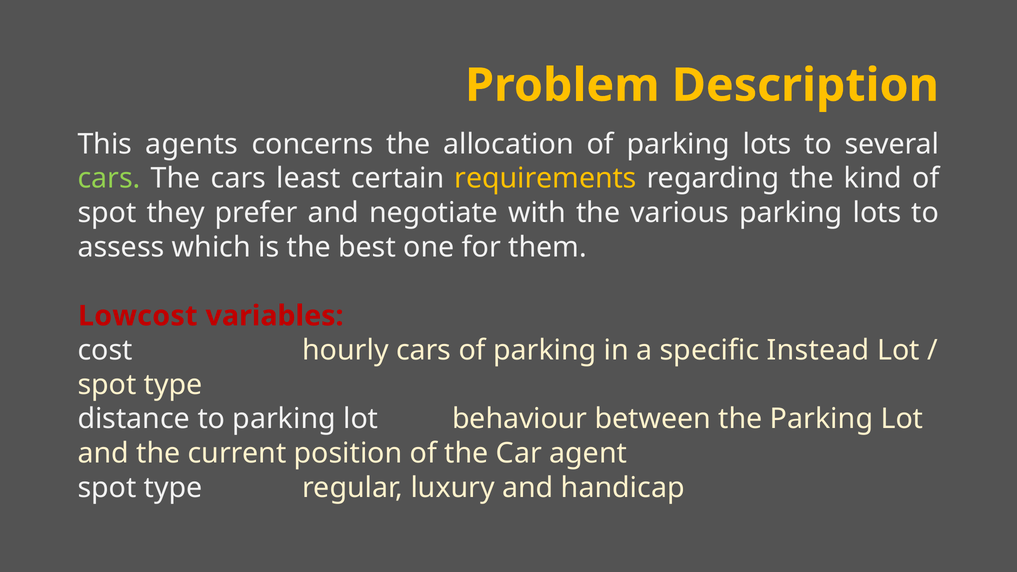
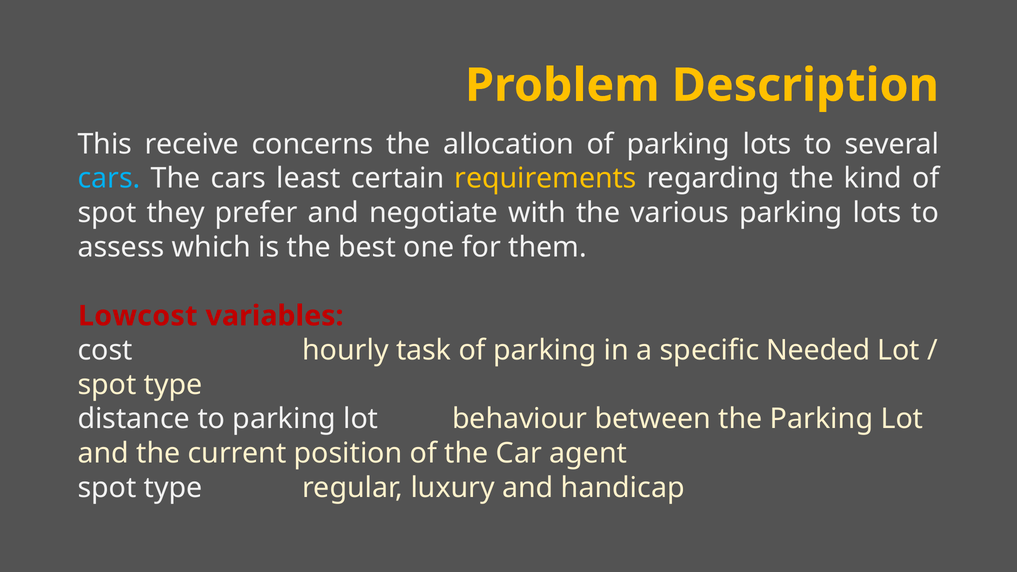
agents: agents -> receive (192, 144)
cars colour: light green -> light blue (109, 179)
hourly cars: cars -> task (424, 350)
Instead: Instead -> Needed (818, 350)
